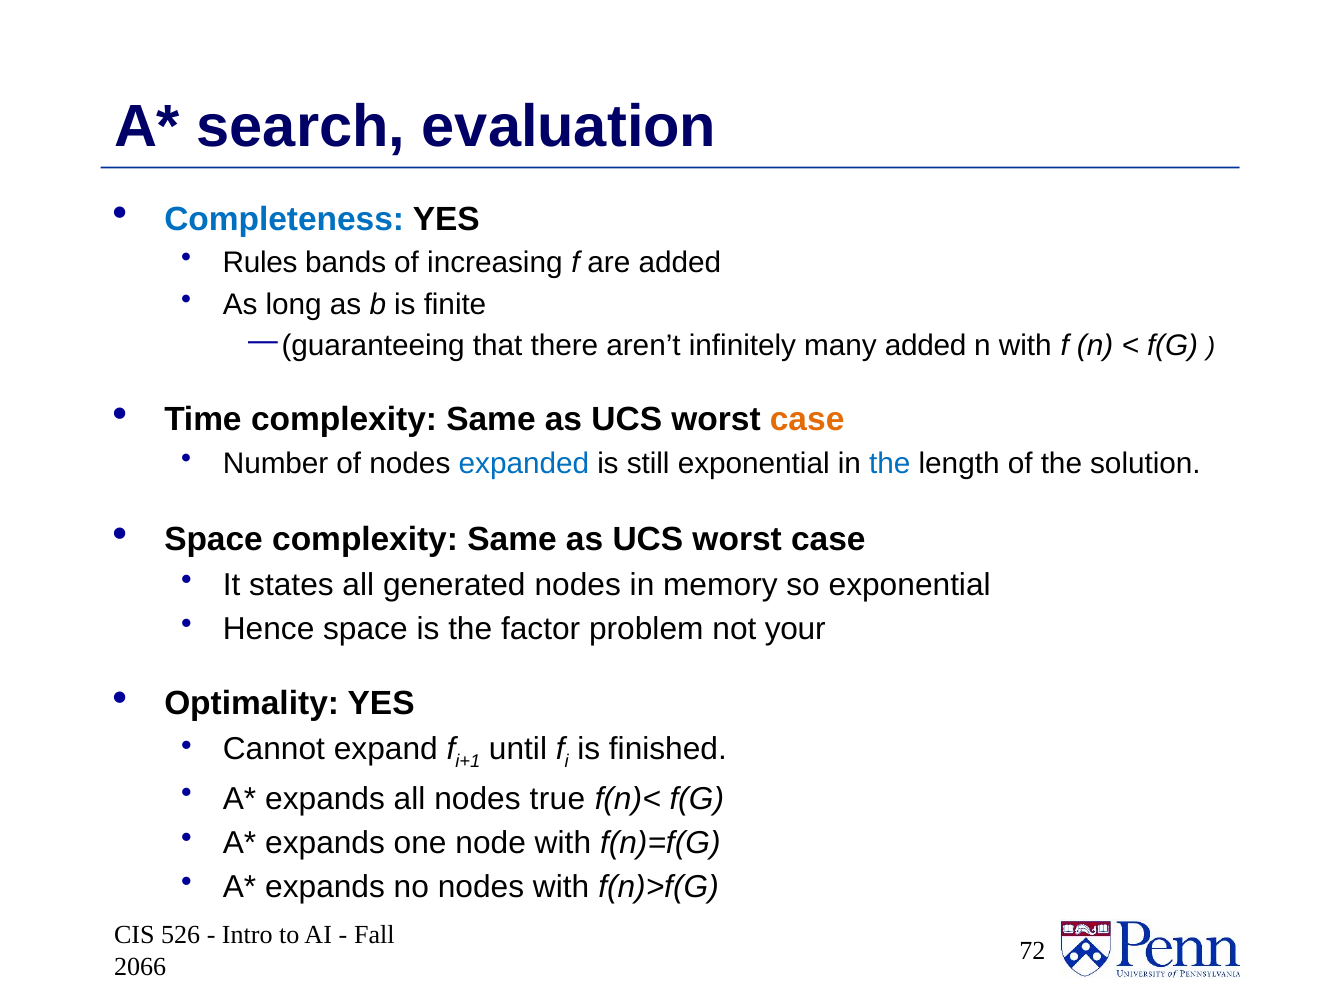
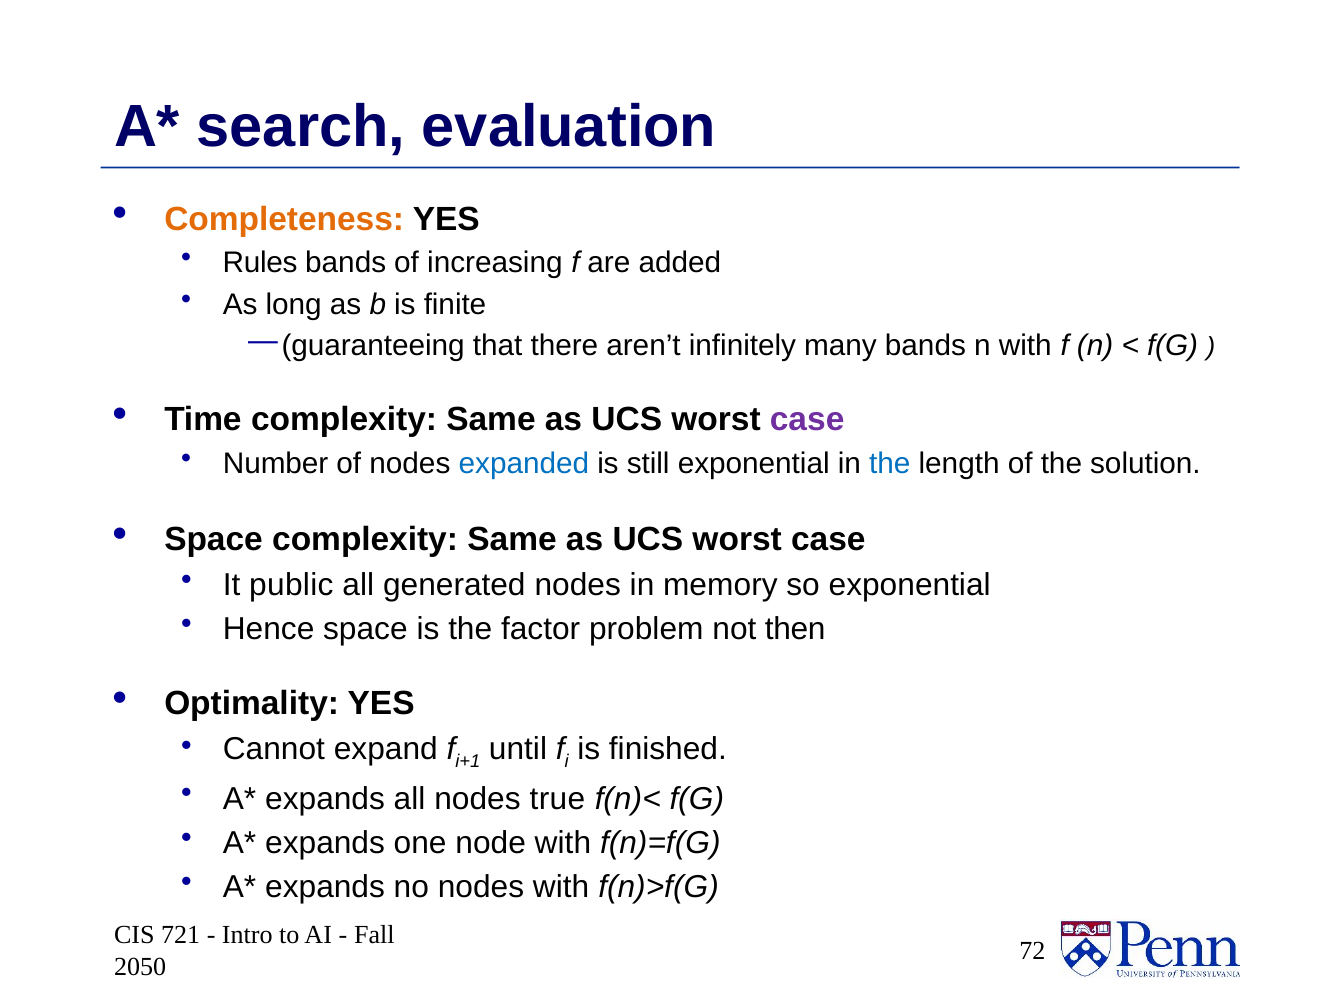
Completeness colour: blue -> orange (284, 219)
many added: added -> bands (925, 346)
case colour: orange -> purple (807, 420)
states: states -> public (291, 585)
your: your -> then (795, 629)
526: 526 -> 721 (181, 935)
2066: 2066 -> 2050 (140, 967)
